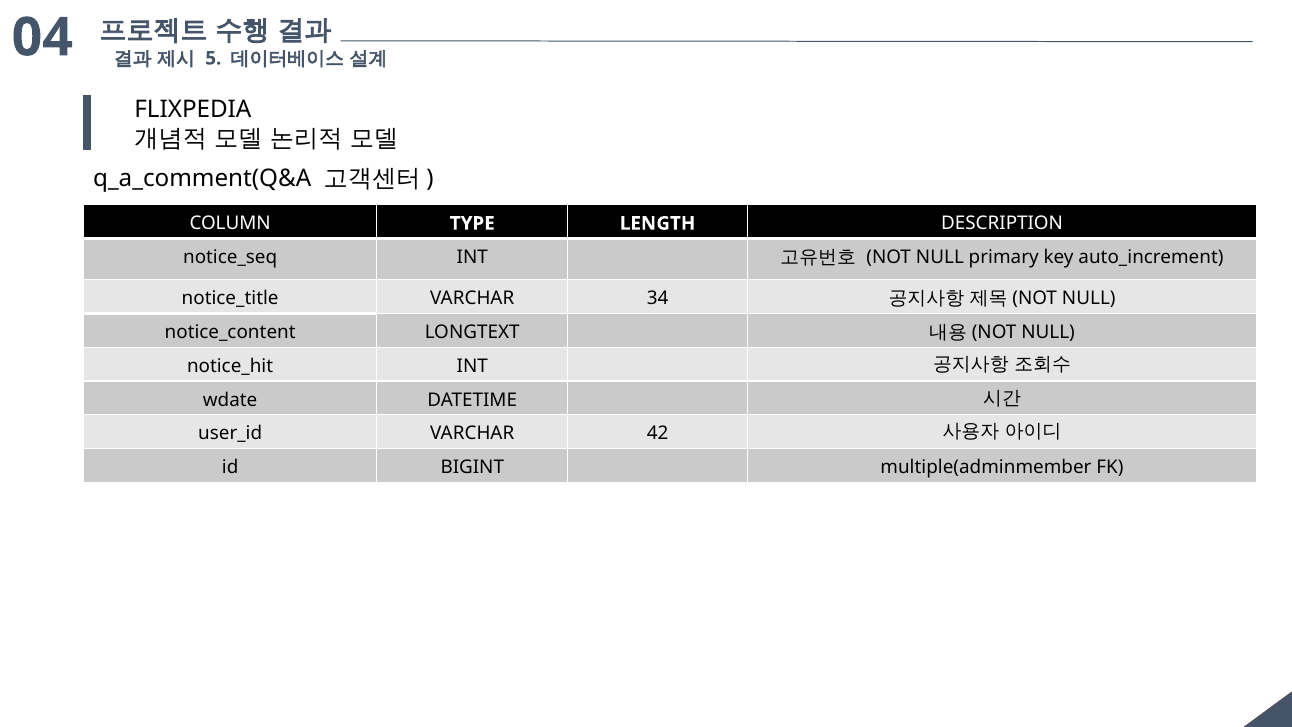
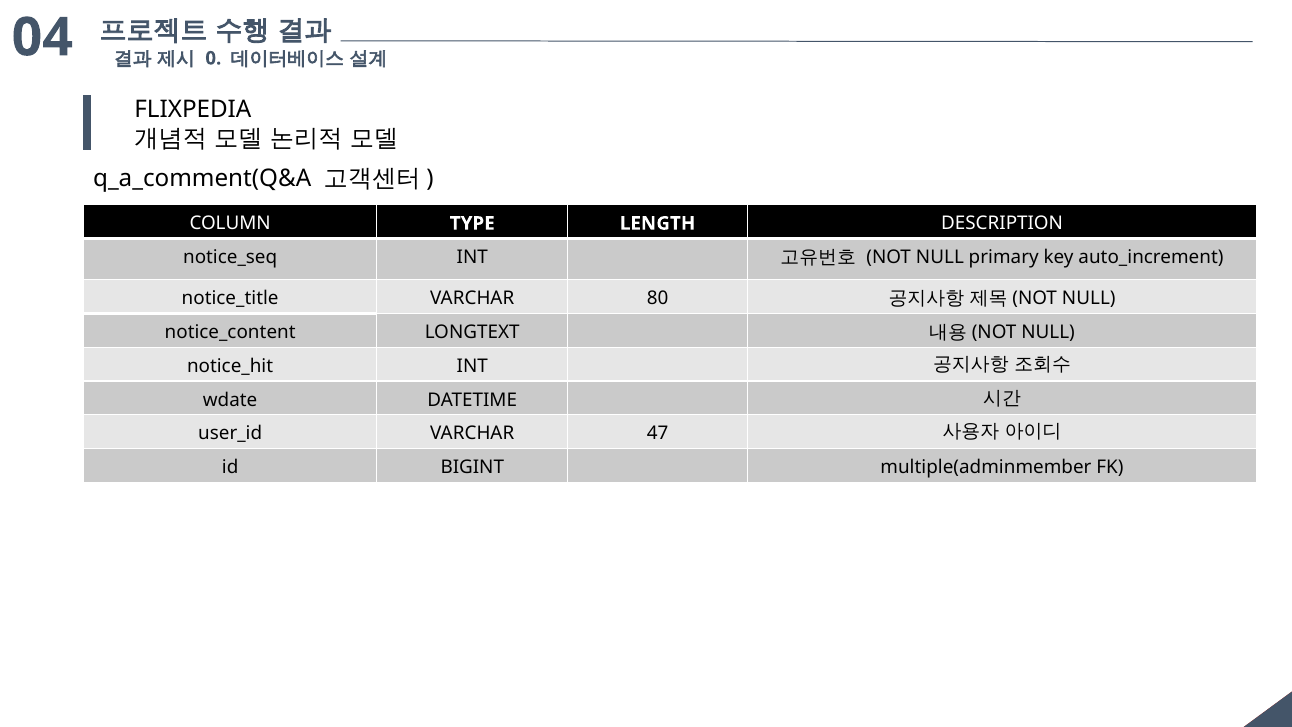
5: 5 -> 0 (213, 58)
34: 34 -> 80 (658, 298)
42: 42 -> 47 (658, 433)
